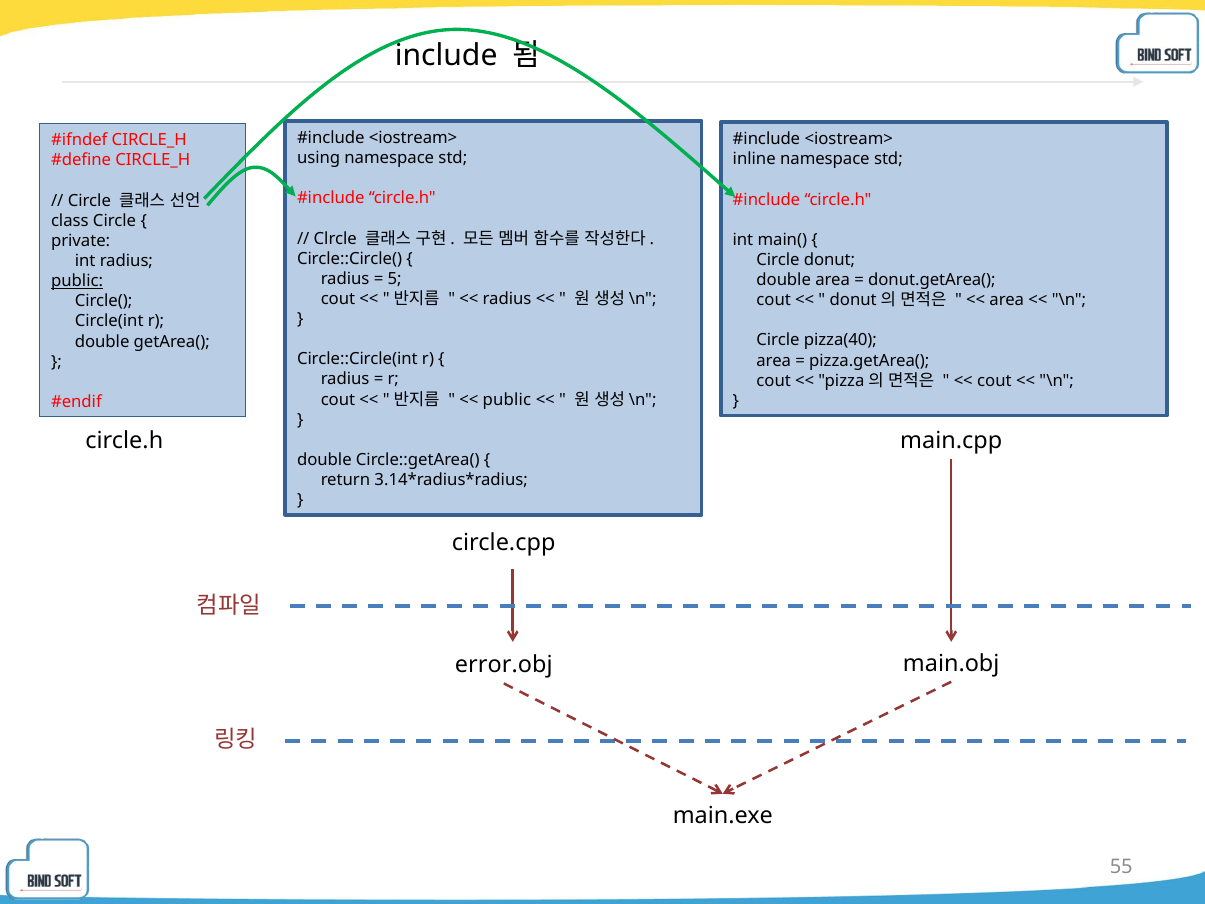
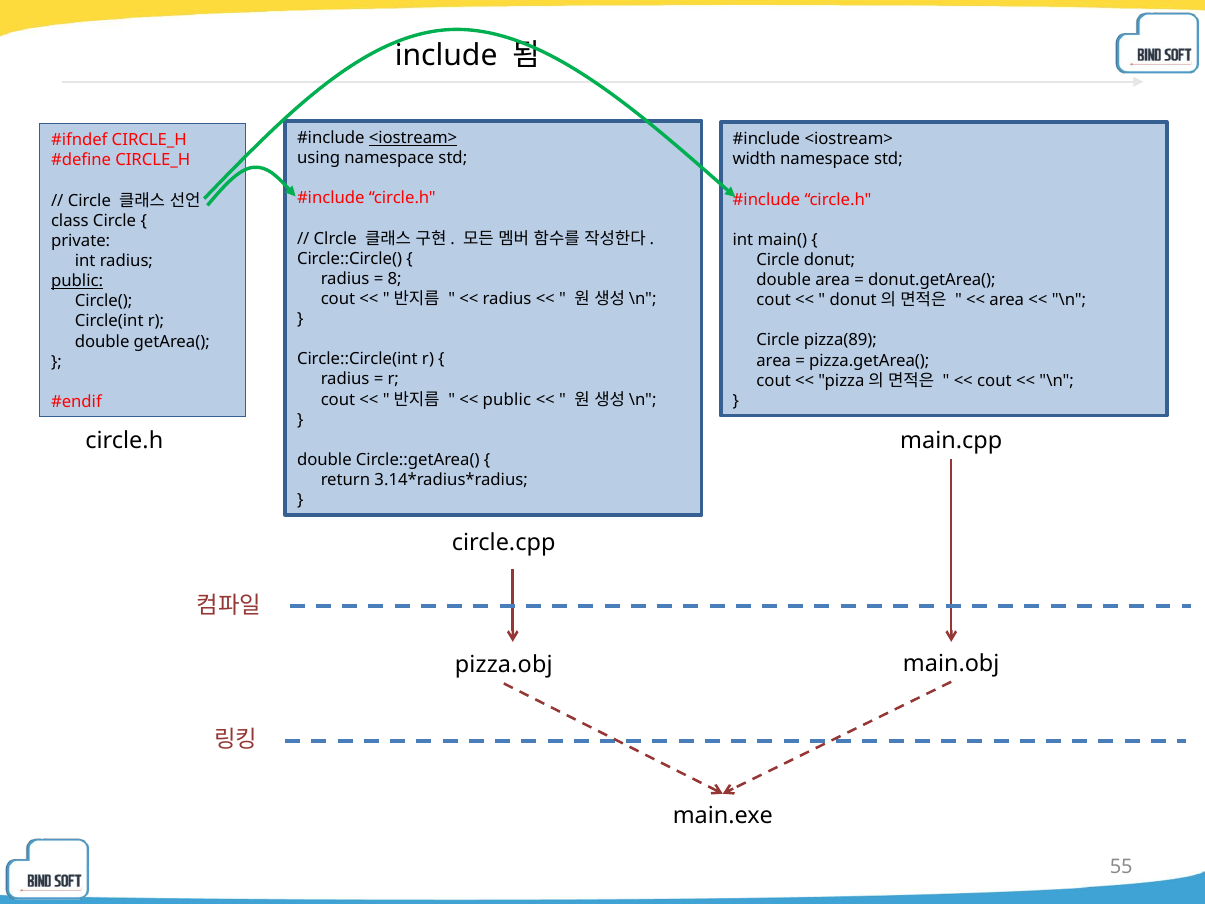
<iostream> underline: none -> present (413, 138)
inline: inline -> width (754, 159)
5: 5 -> 8 (395, 279)
pizza(40: pizza(40 -> pizza(89 (840, 340)
error.obj: error.obj -> pizza.obj (504, 665)
